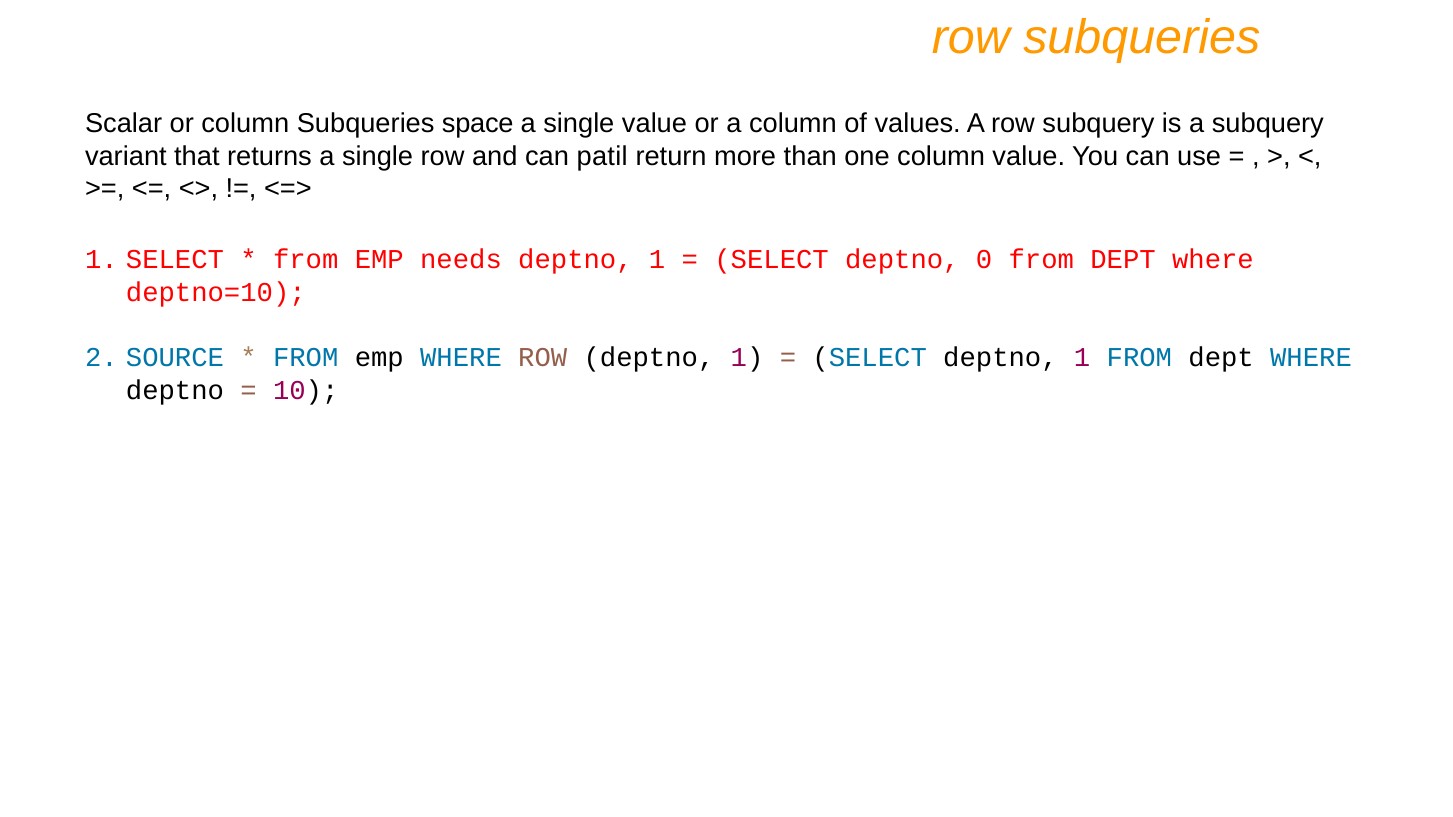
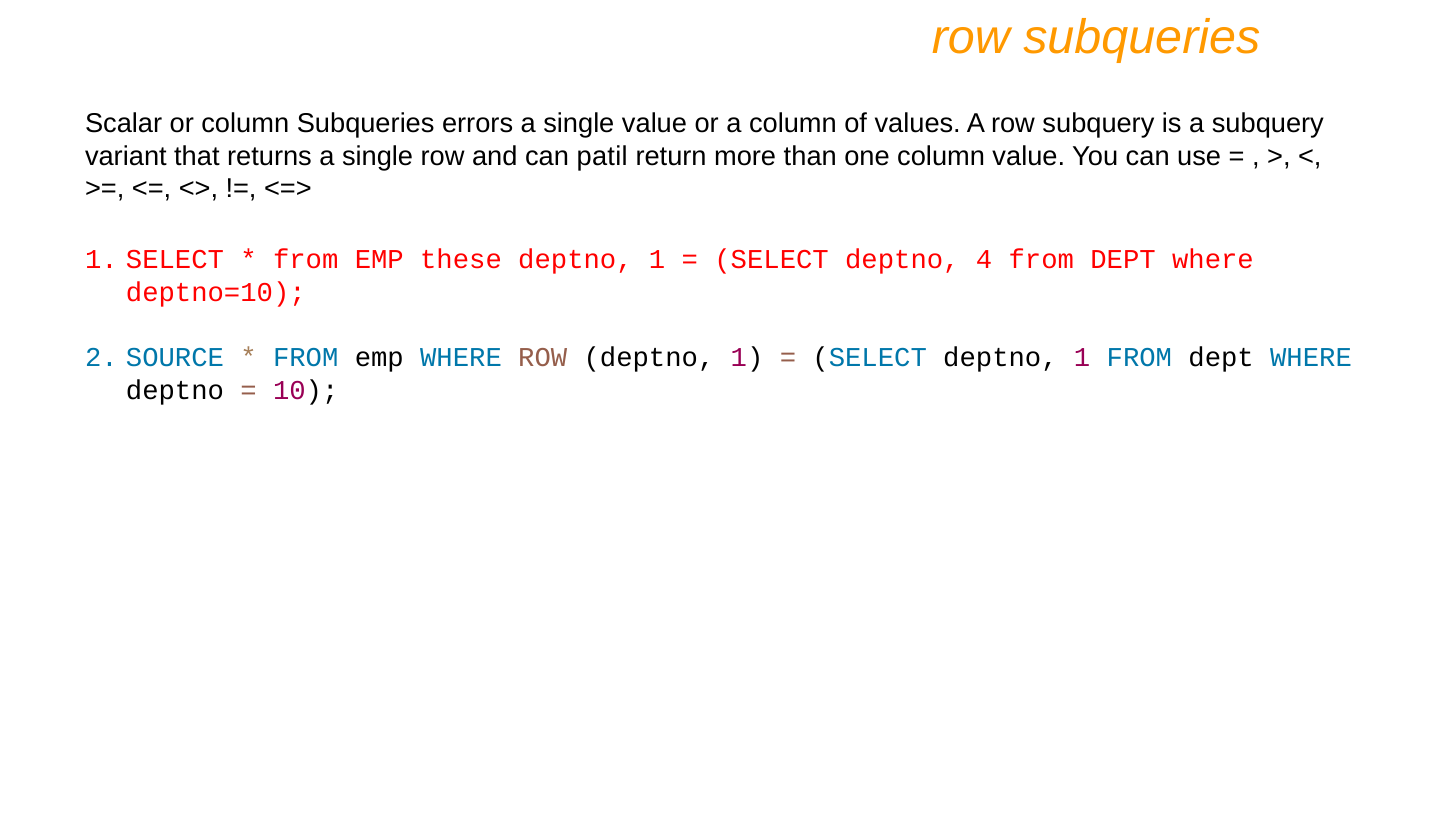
space: space -> errors (478, 123)
needs: needs -> these (461, 260)
0: 0 -> 4 (984, 260)
